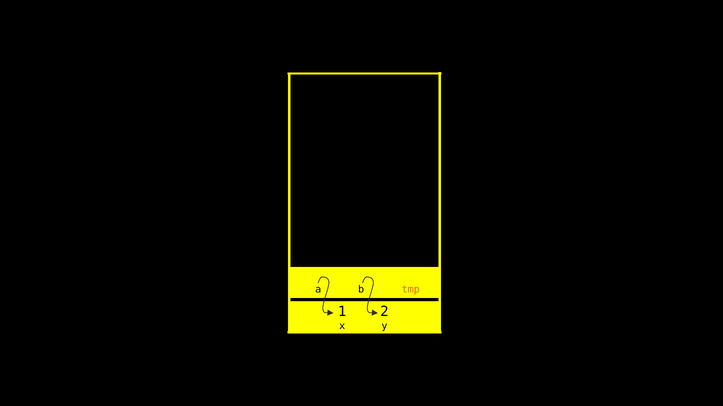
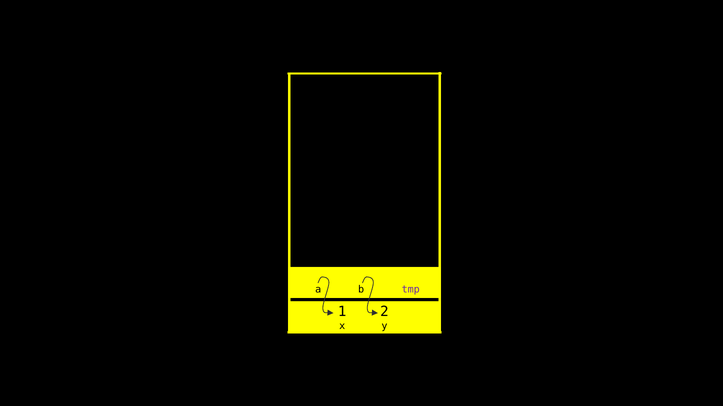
tmp colour: orange -> purple (411, 290)
